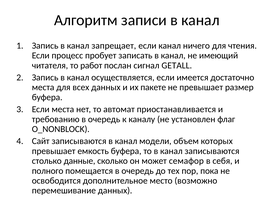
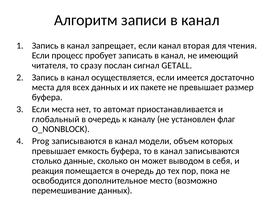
ничего: ничего -> вторая (196, 46)
работ: работ -> сразу (91, 65)
требованию: требованию -> глобальный (56, 119)
Сайт: Сайт -> Prog (41, 141)
семафор: семафор -> выводом (186, 161)
полного: полного -> реакция (48, 170)
